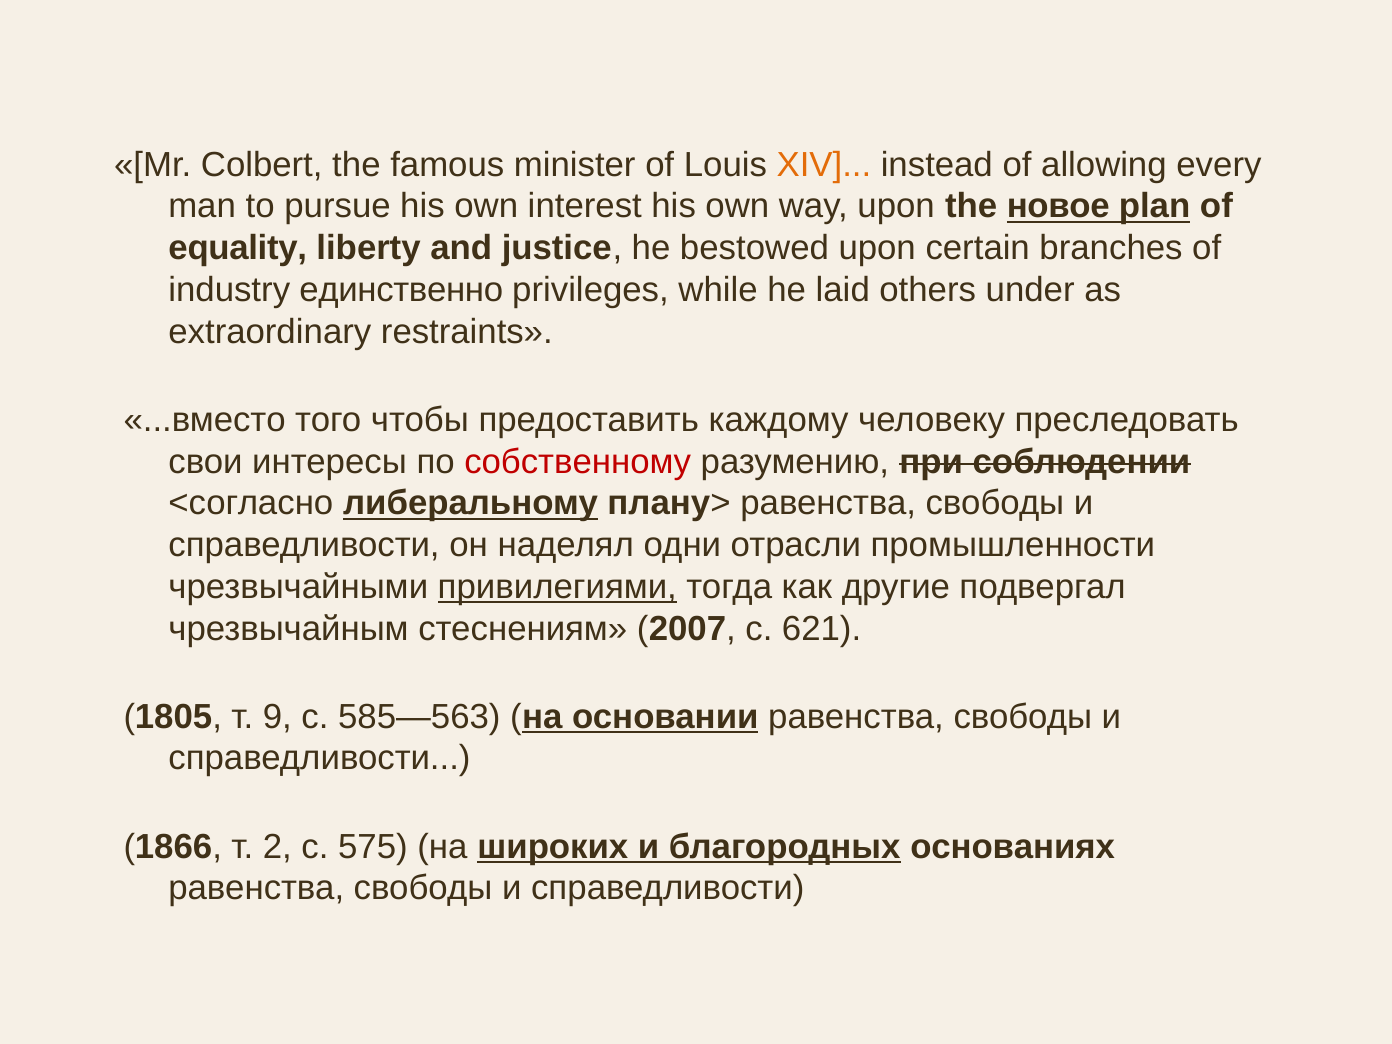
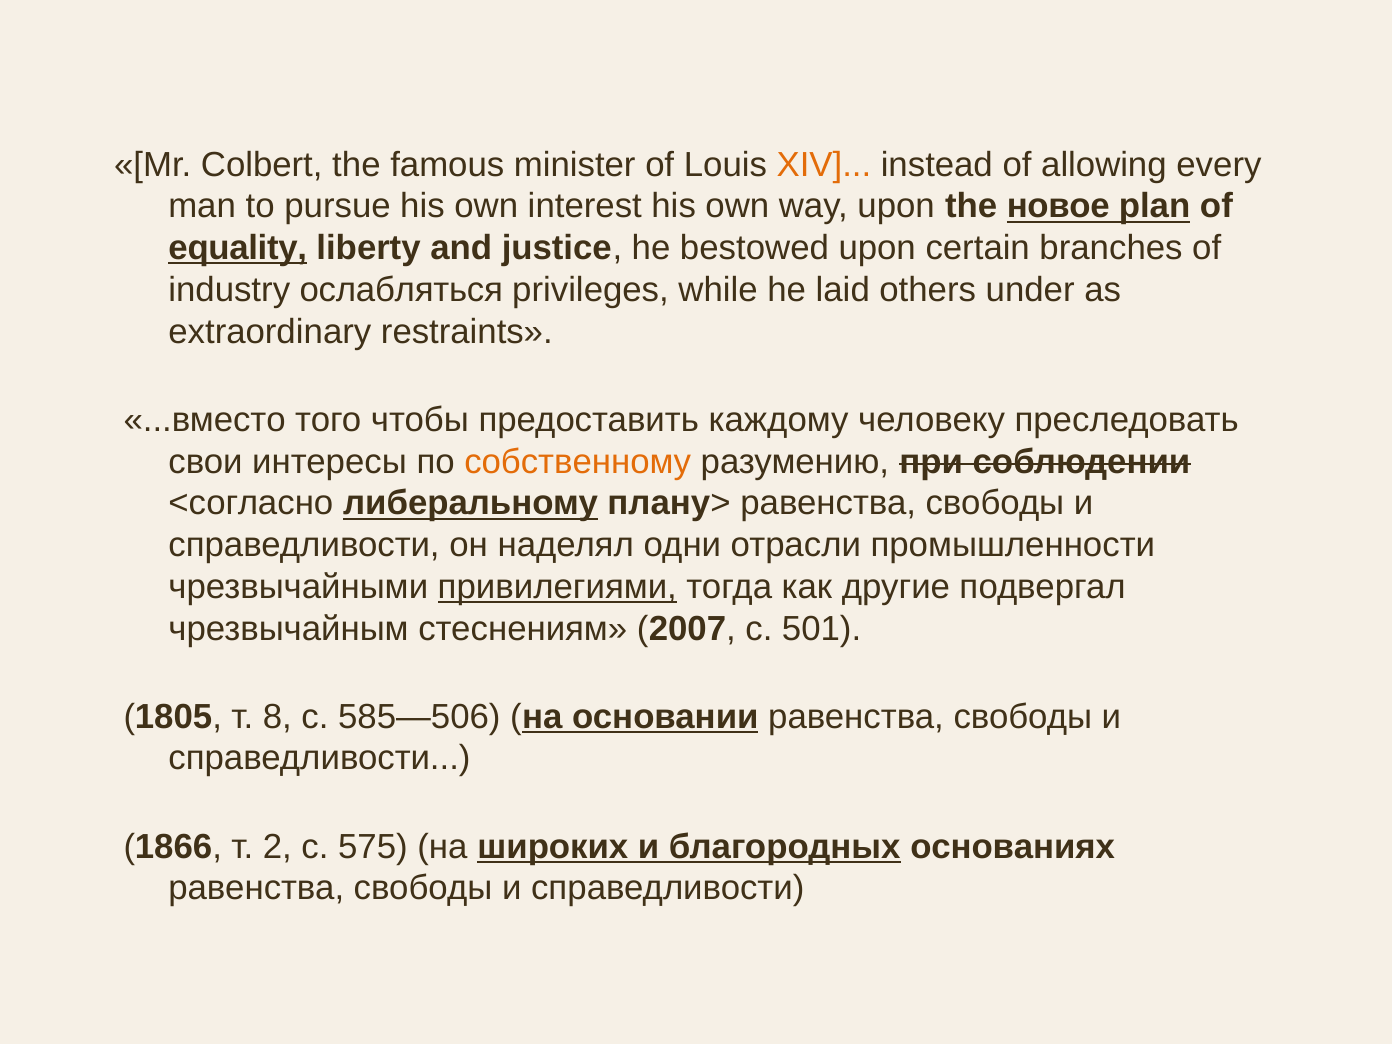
equality underline: none -> present (238, 248)
единственно: единственно -> ослабляться (401, 290)
собственному colour: red -> orange (578, 462)
621: 621 -> 501 (822, 629)
9: 9 -> 8 (277, 717)
585—563: 585—563 -> 585—506 (419, 717)
